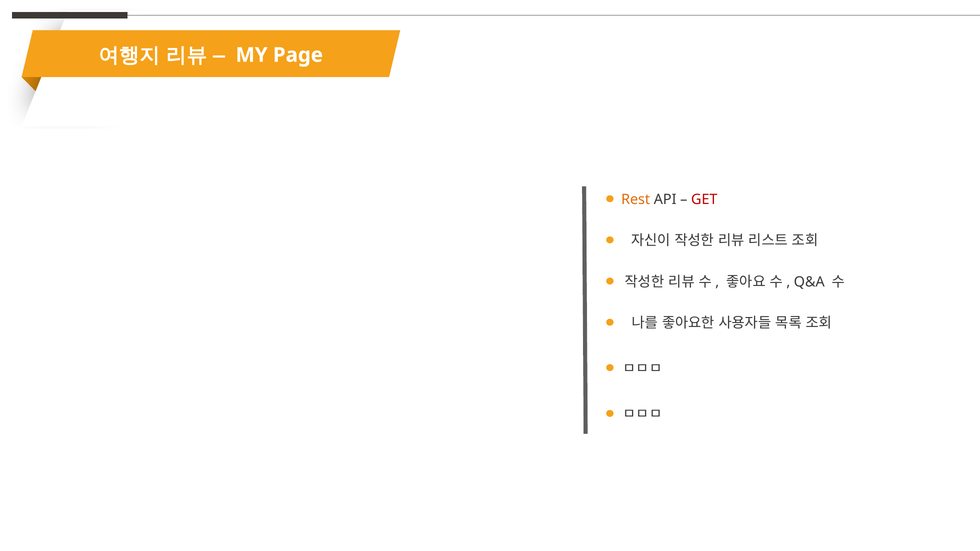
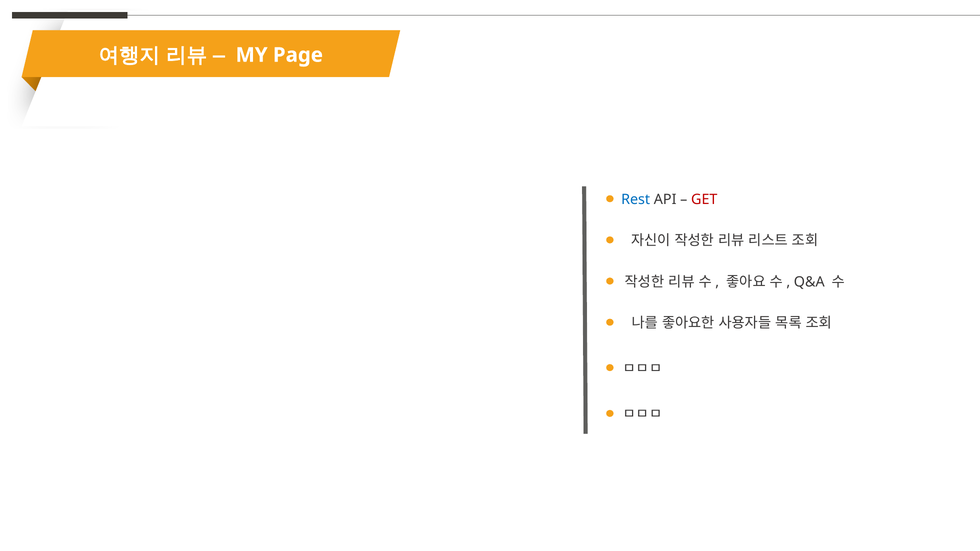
Rest colour: orange -> blue (636, 200)
